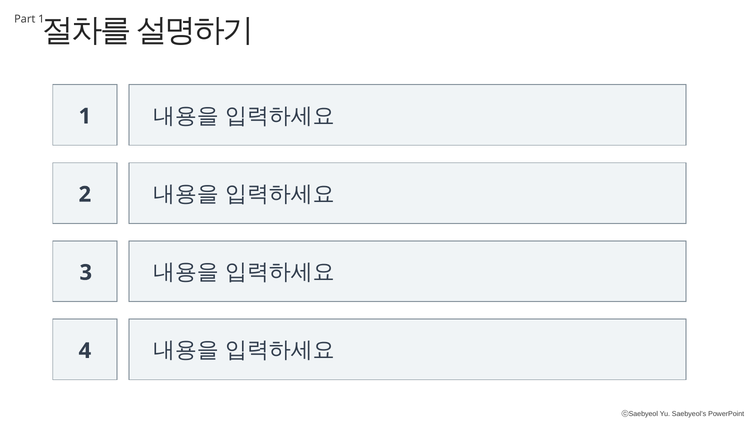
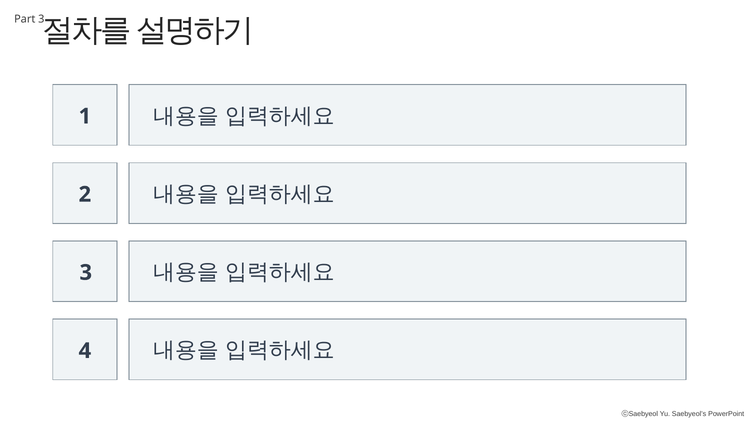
Part 1: 1 -> 3 (41, 19)
